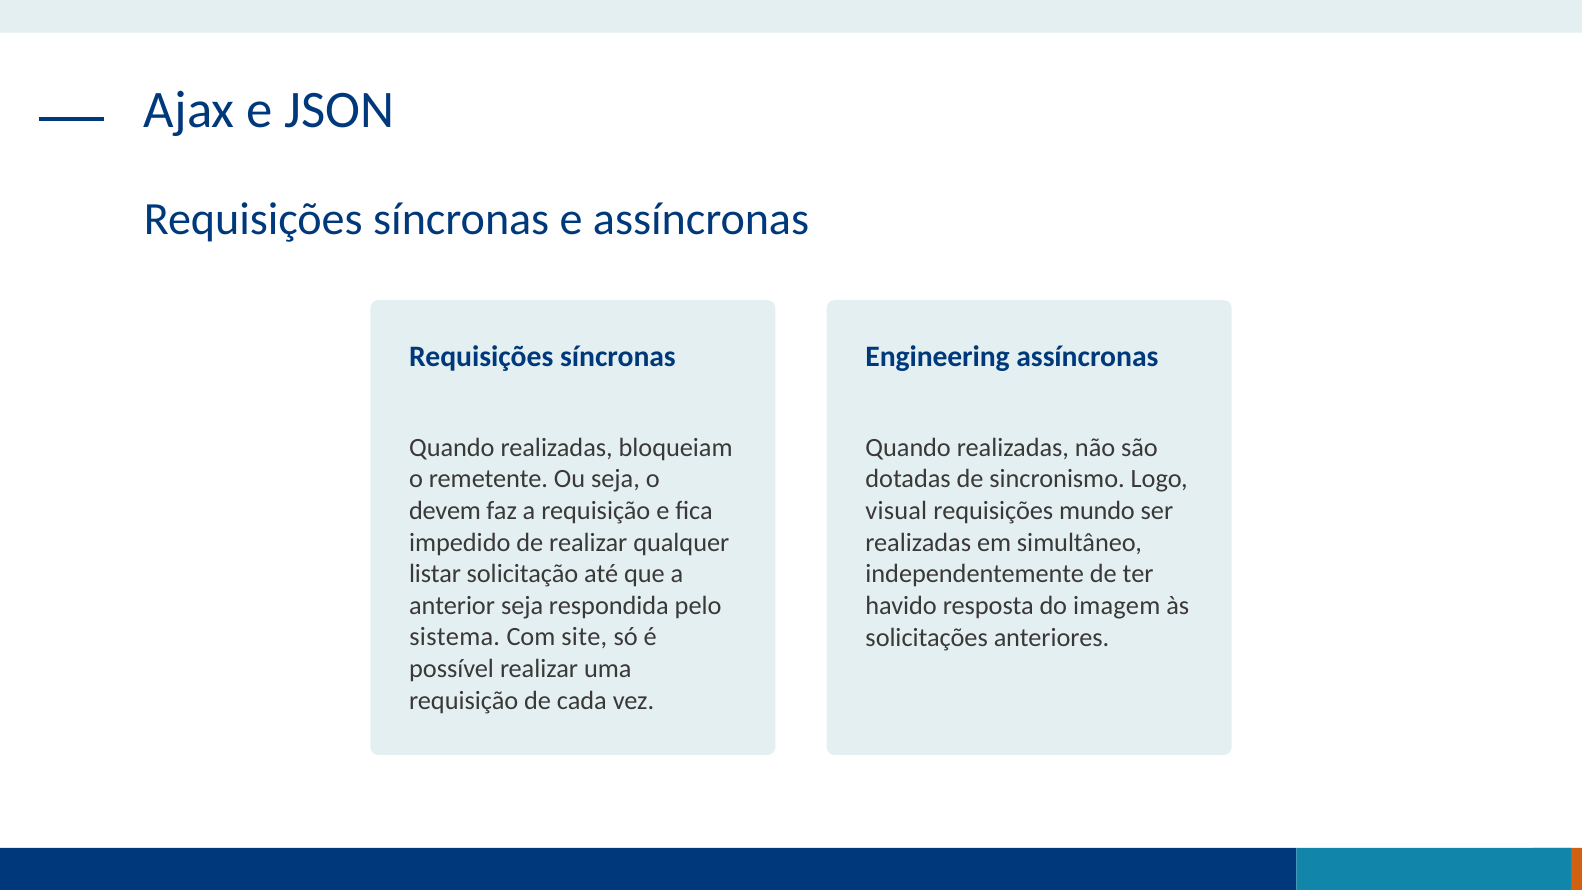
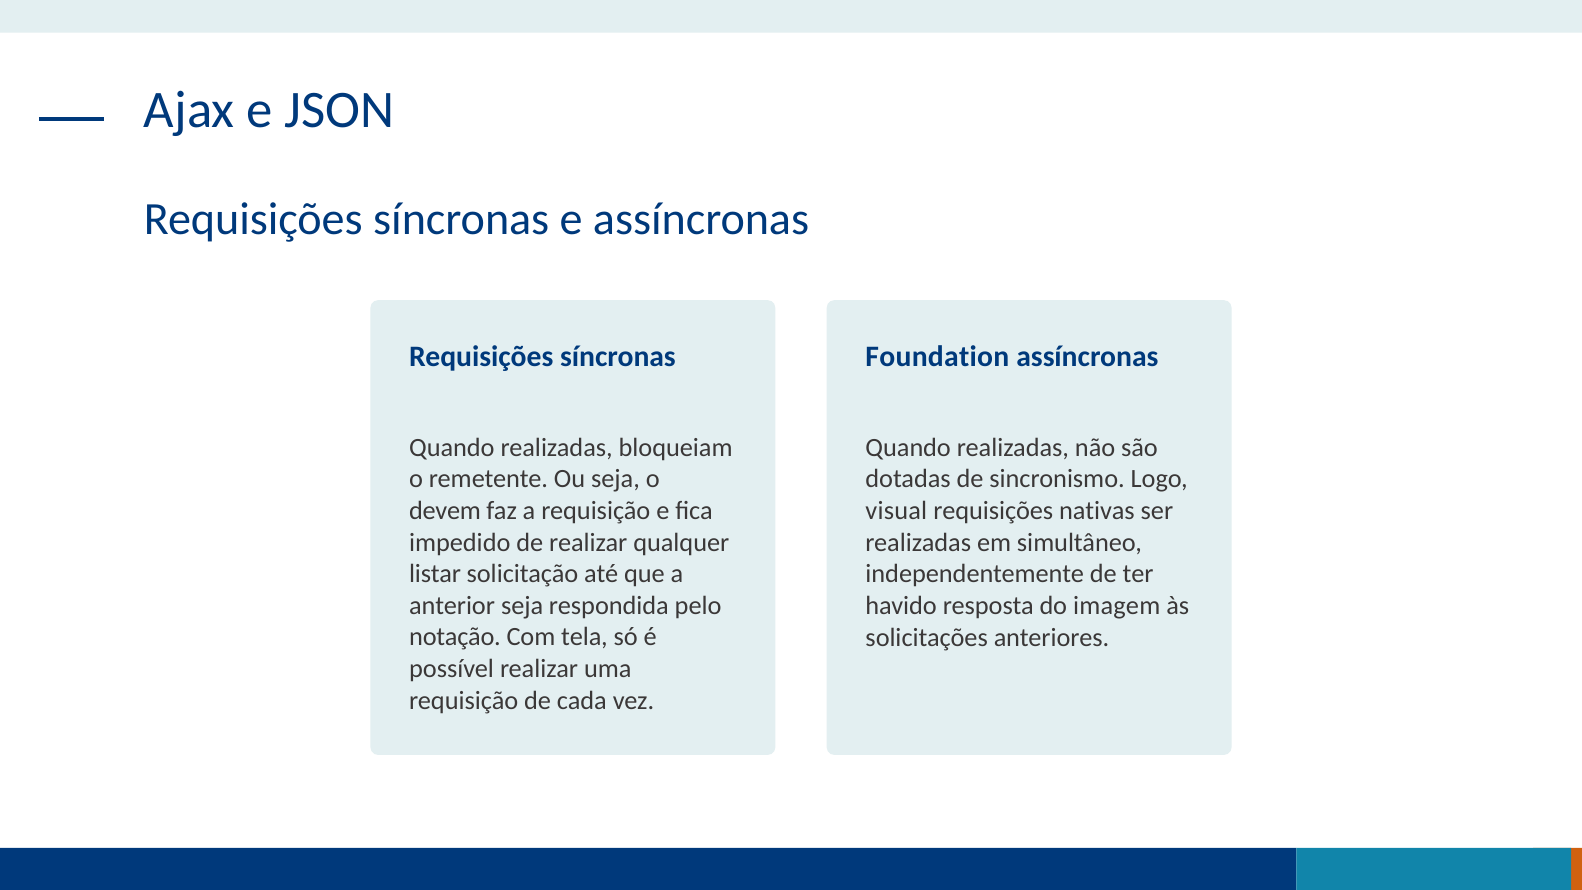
Engineering: Engineering -> Foundation (937, 357)
mundo: mundo -> nativas (1097, 511)
sistema: sistema -> notação (455, 637)
site: site -> tela (585, 637)
